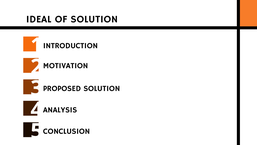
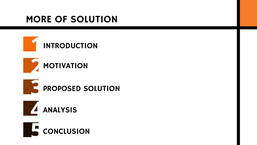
IDEAL: IDEAL -> MORE (39, 19)
